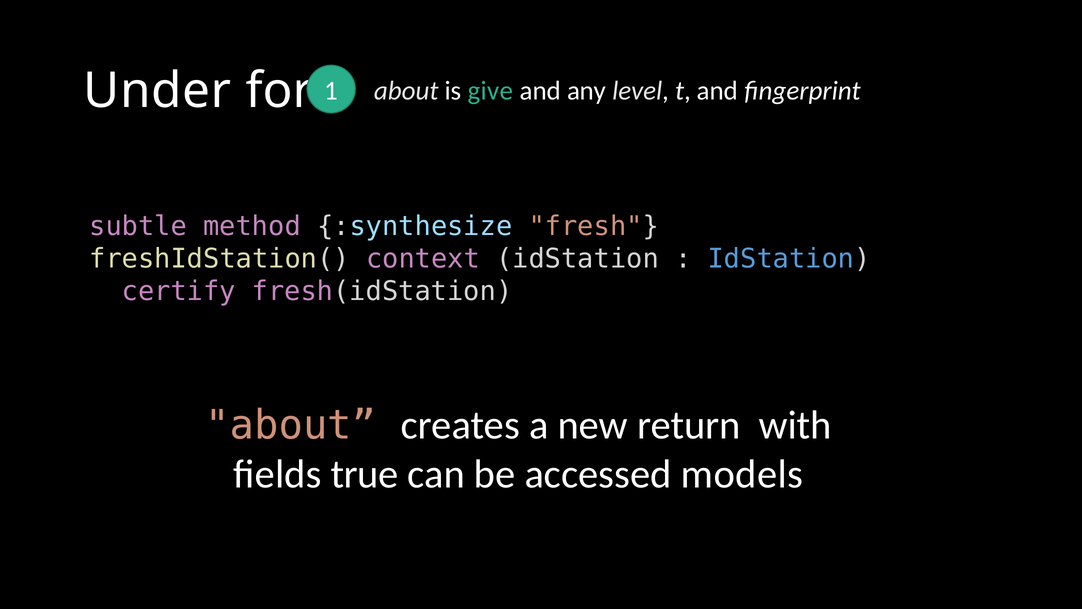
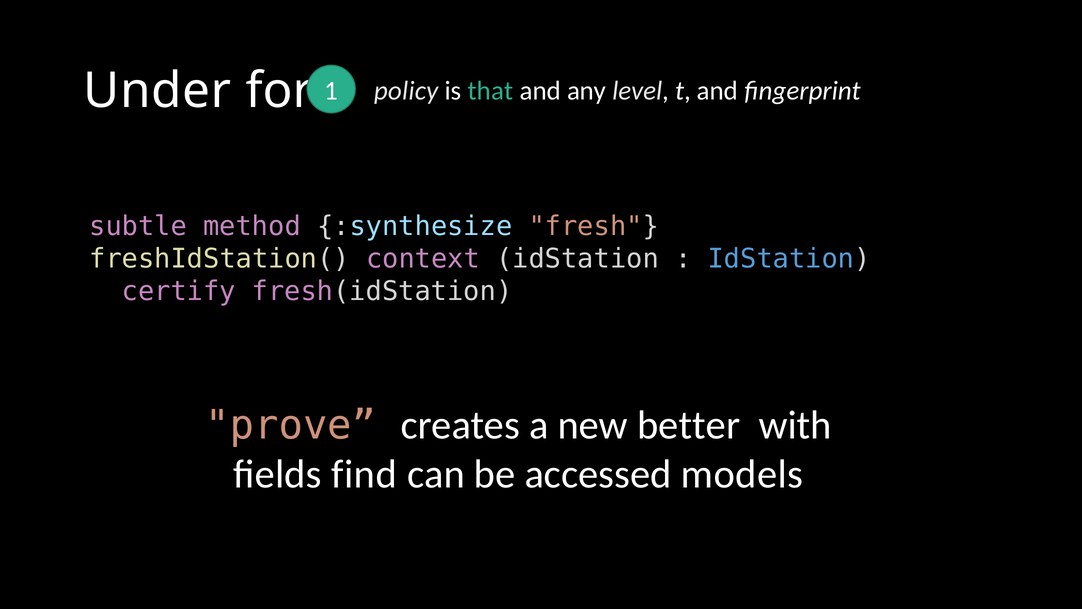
1 about: about -> policy (406, 91)
give: give -> that (490, 91)
about: about -> prove (291, 425)
return: return -> better (689, 425)
true: true -> find (364, 474)
